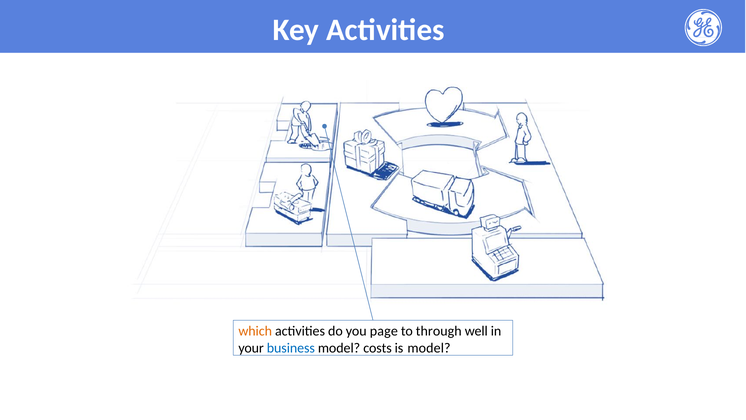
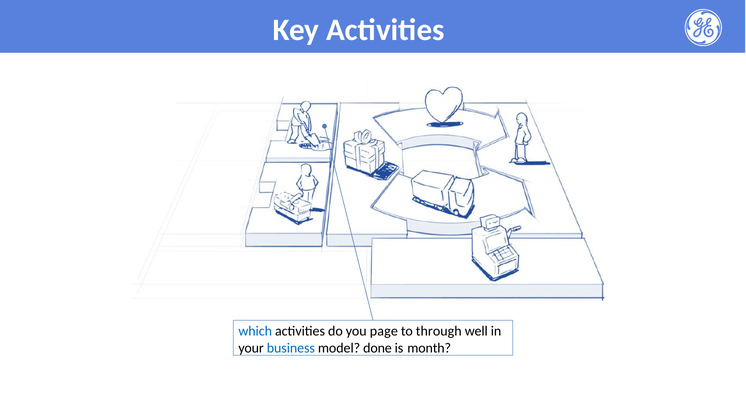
which colour: orange -> blue (255, 331)
costs: costs -> done (378, 348)
is model: model -> month (429, 348)
